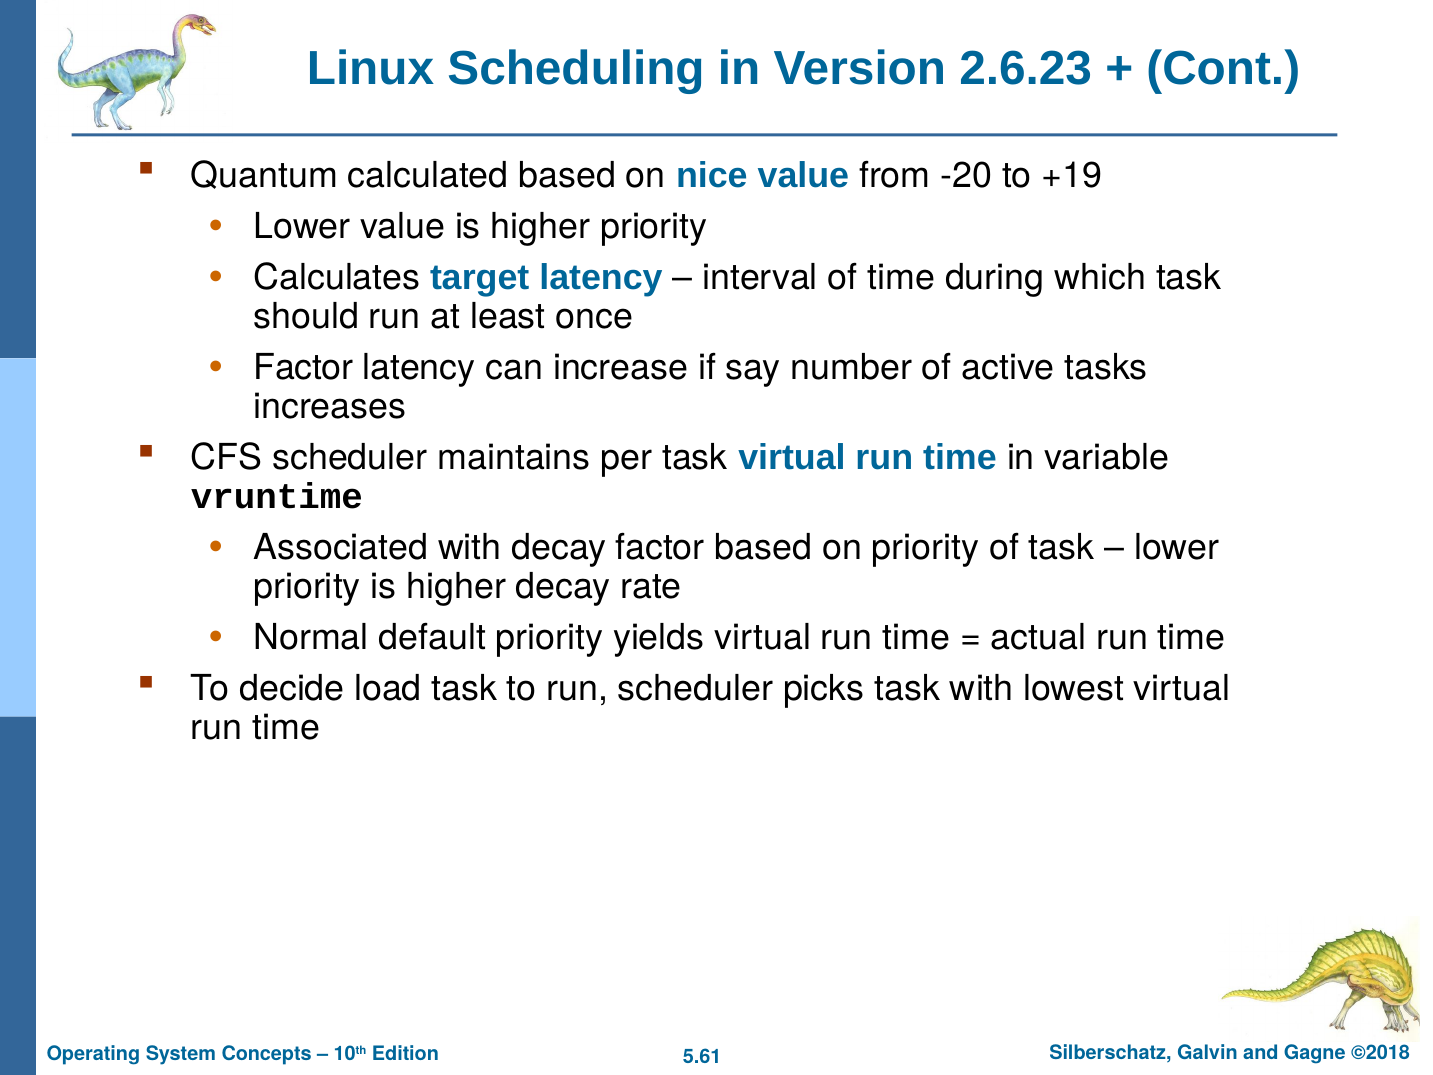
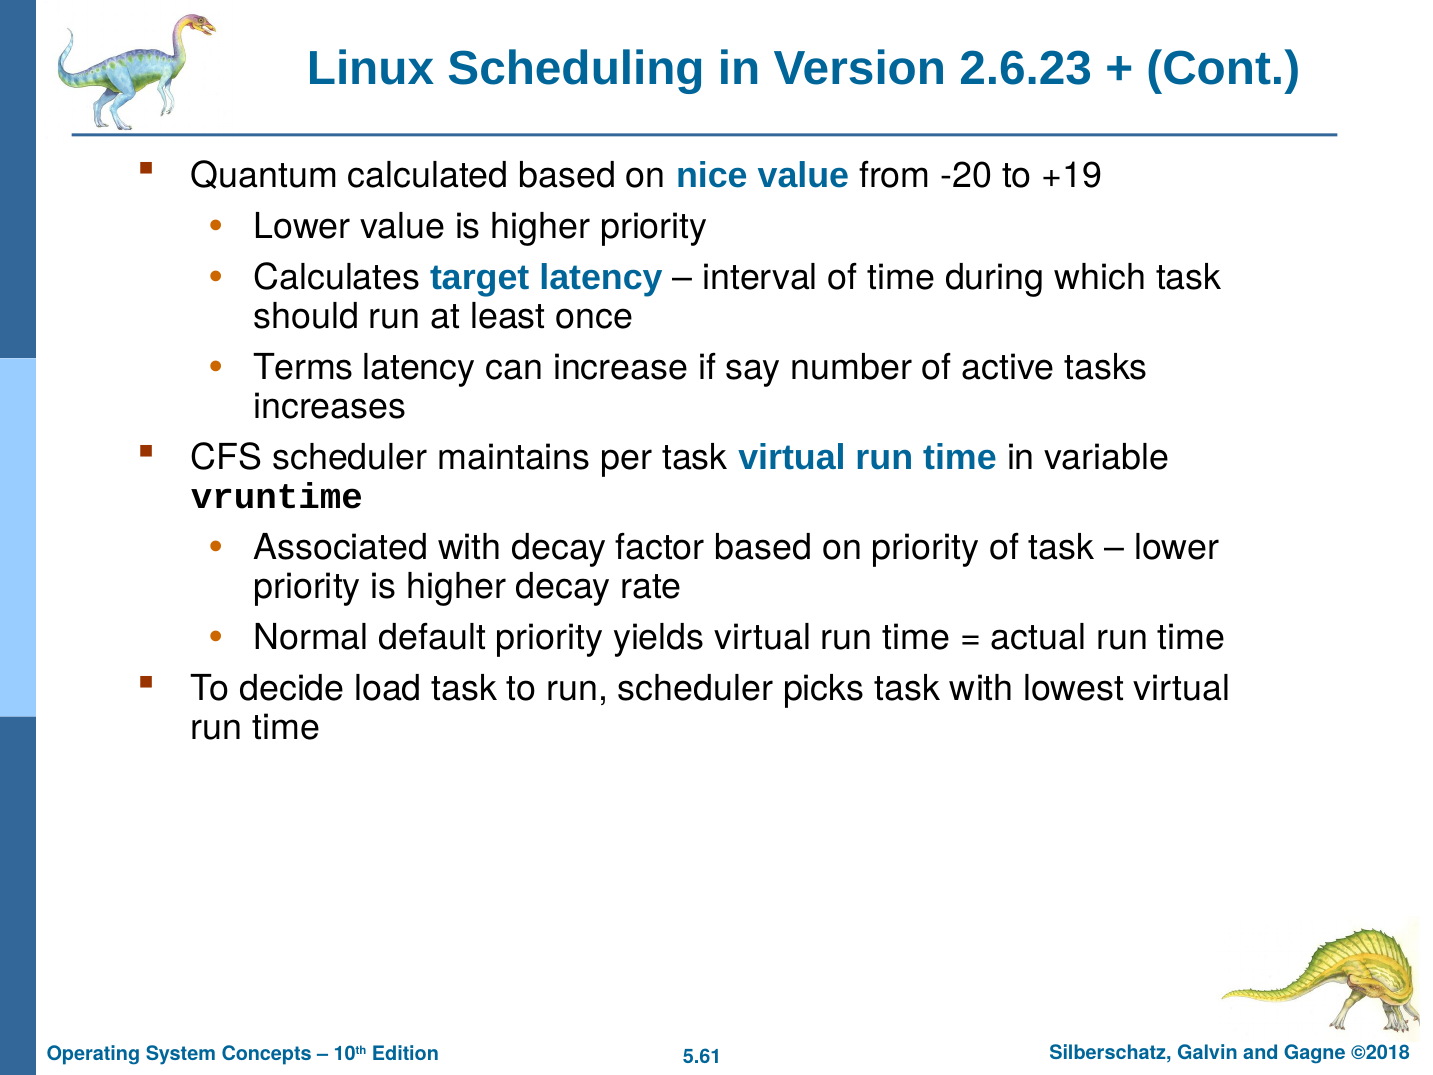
Factor: Factor -> Terms (303, 368)
